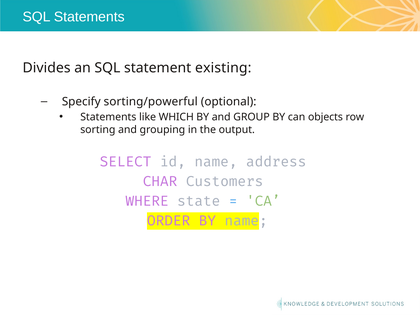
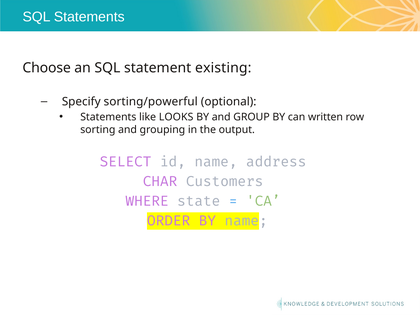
Divides: Divides -> Choose (47, 68)
WHICH: WHICH -> LOOKS (176, 117)
objects: objects -> written (325, 117)
